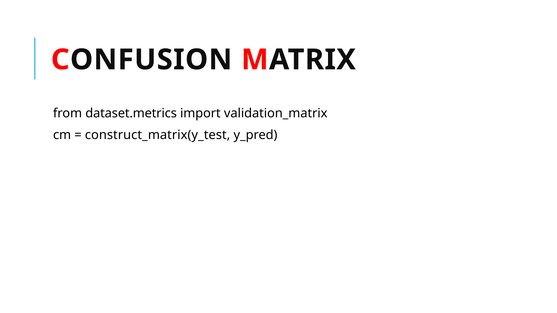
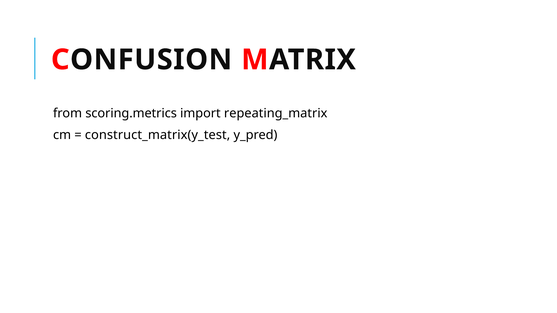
dataset.metrics: dataset.metrics -> scoring.metrics (131, 113)
validation_matrix: validation_matrix -> repeating_matrix (276, 113)
